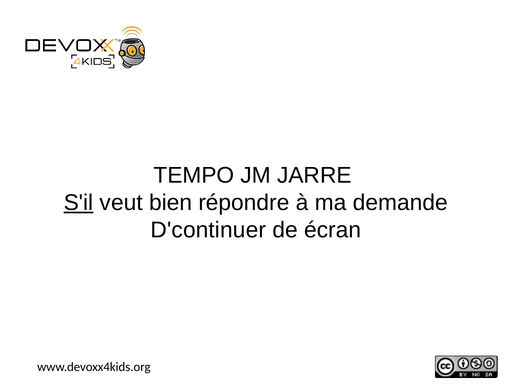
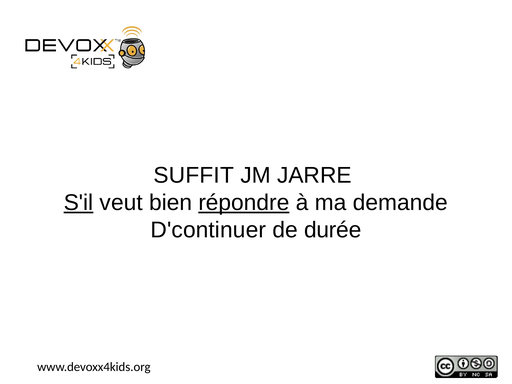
TEMPO: TEMPO -> SUFFIT (194, 175)
répondre underline: none -> present (244, 203)
écran: écran -> durée (333, 230)
